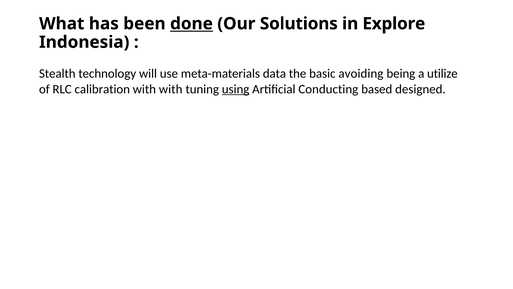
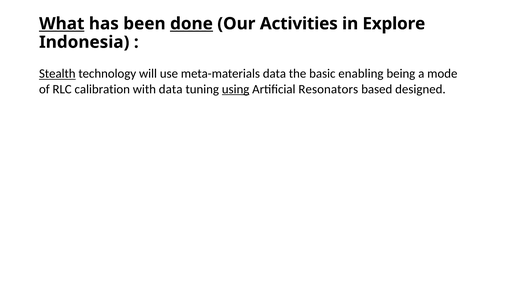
What underline: none -> present (62, 24)
Solutions: Solutions -> Activities (299, 24)
Stealth underline: none -> present (57, 74)
avoiding: avoiding -> enabling (361, 74)
utilize: utilize -> mode (442, 74)
with with: with -> data (171, 89)
Conducting: Conducting -> Resonators (328, 89)
